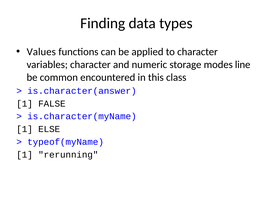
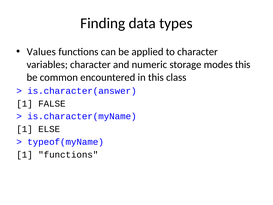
modes line: line -> this (243, 64)
1 rerunning: rerunning -> functions (68, 154)
